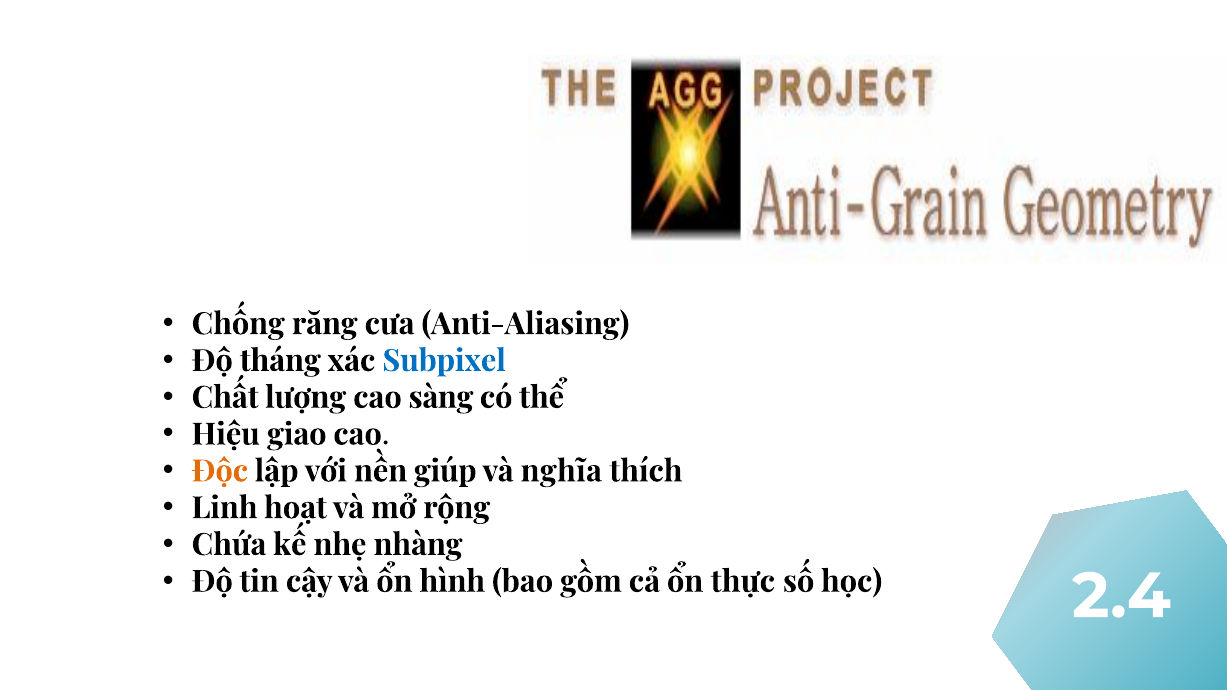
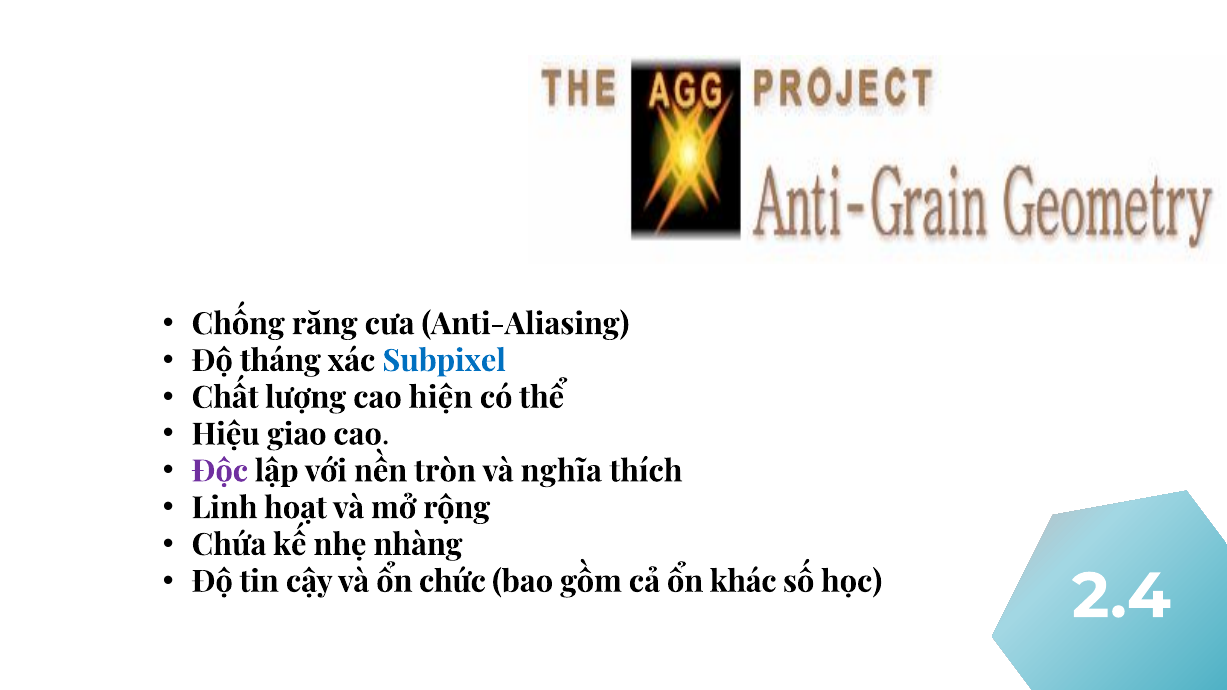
sàng: sàng -> hiện (441, 398)
Độc colour: orange -> purple (220, 471)
giúp: giúp -> tròn (445, 471)
hình: hình -> chức (452, 582)
thực: thực -> khác (743, 582)
